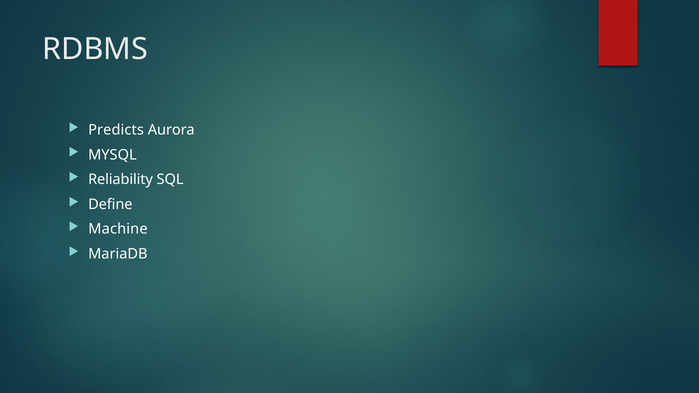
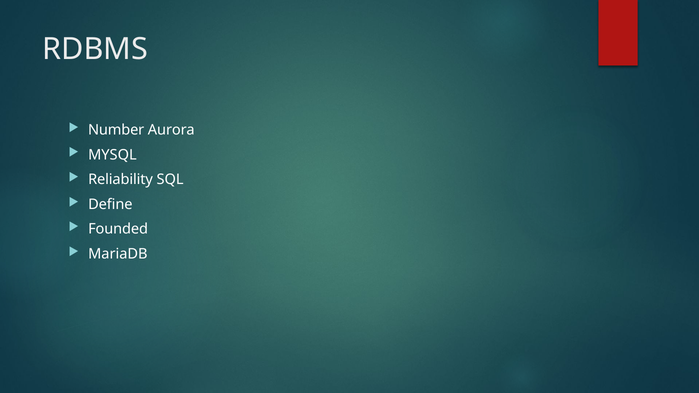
Predicts: Predicts -> Number (116, 130)
Machine: Machine -> Founded (118, 229)
